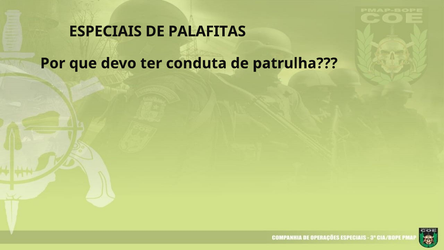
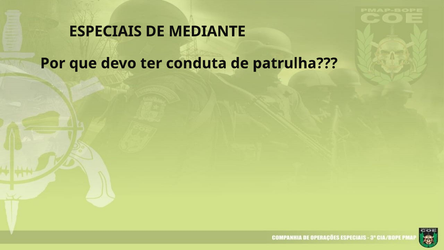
PALAFITAS: PALAFITAS -> MEDIANTE (207, 31)
